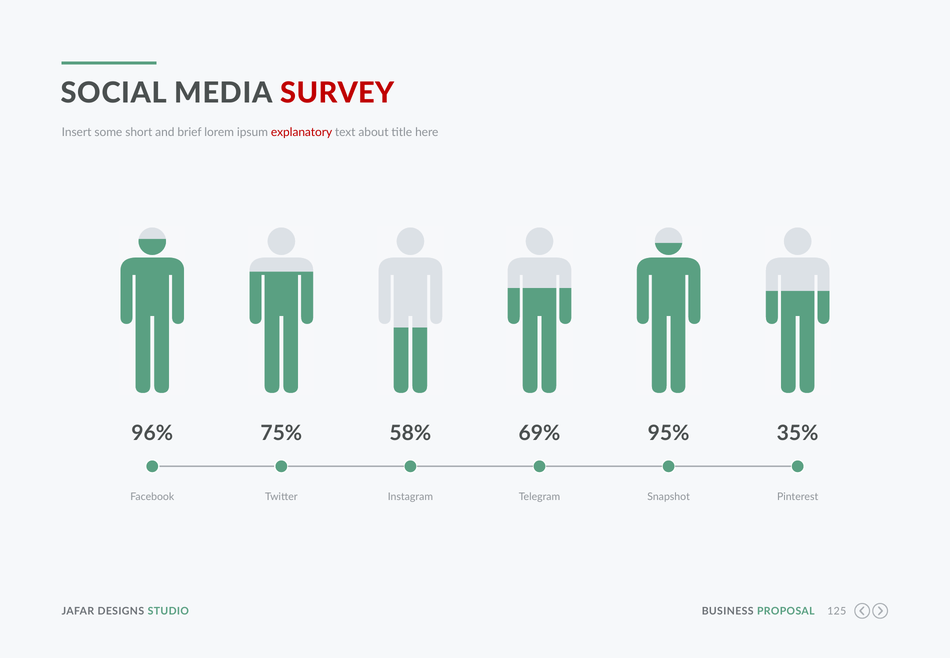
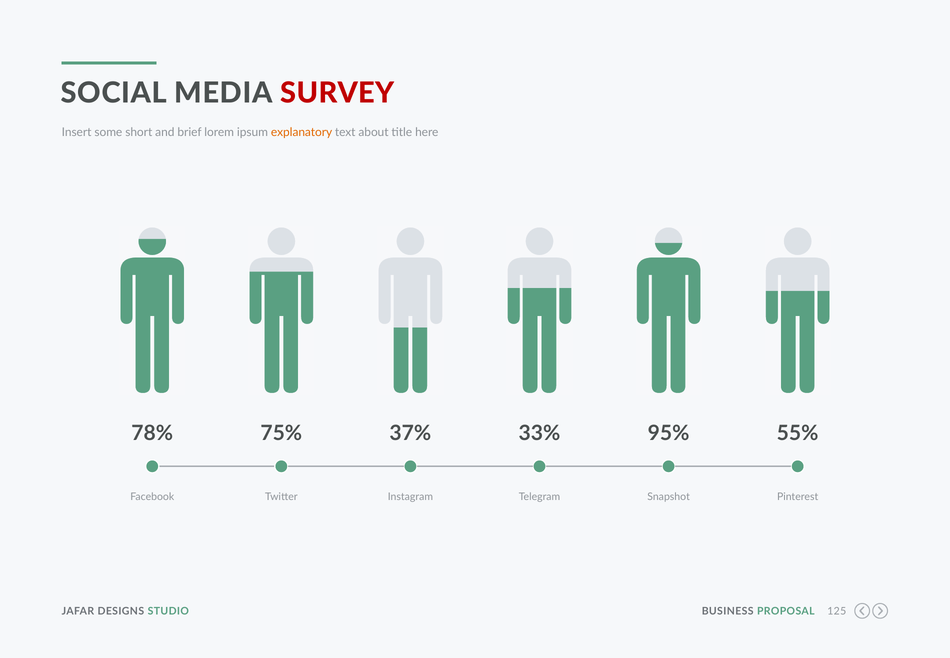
explanatory colour: red -> orange (302, 132)
96%: 96% -> 78% (152, 433)
58%: 58% -> 37% (410, 433)
69%: 69% -> 33% (539, 433)
35%: 35% -> 55% (798, 433)
